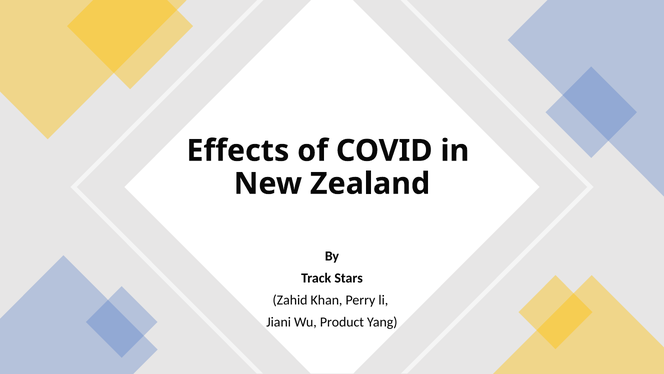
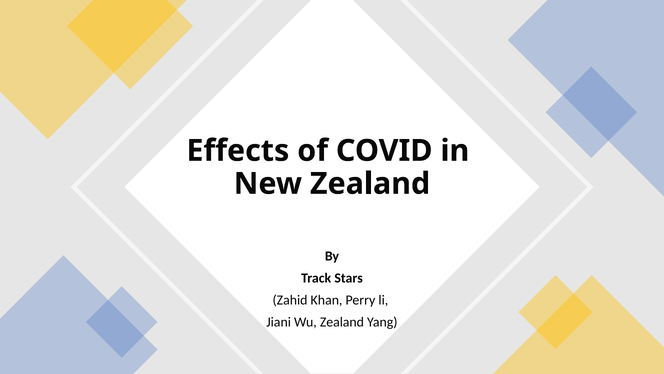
Wu Product: Product -> Zealand (342, 322)
